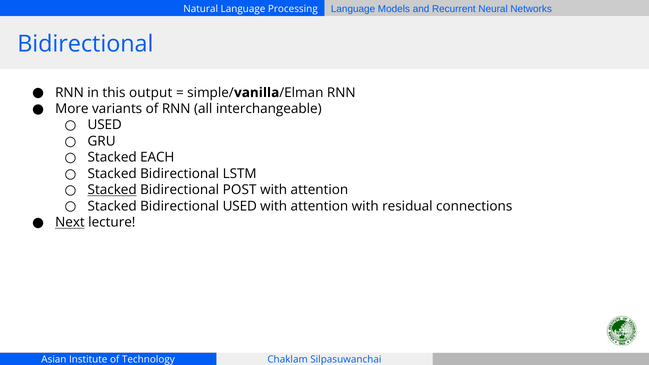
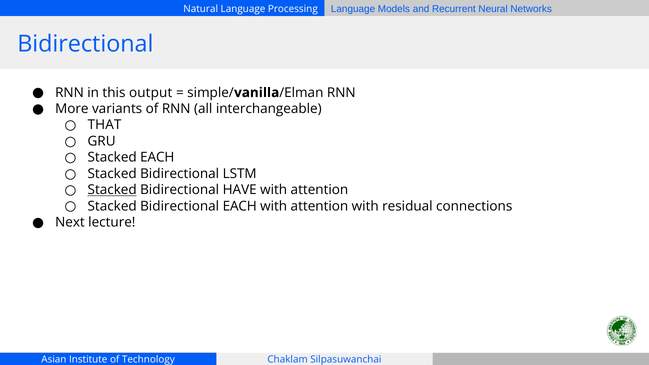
USED: USED -> THAT (105, 125)
POST: POST -> HAVE (240, 190)
Bidirectional USED: USED -> EACH (240, 206)
Next underline: present -> none (70, 222)
